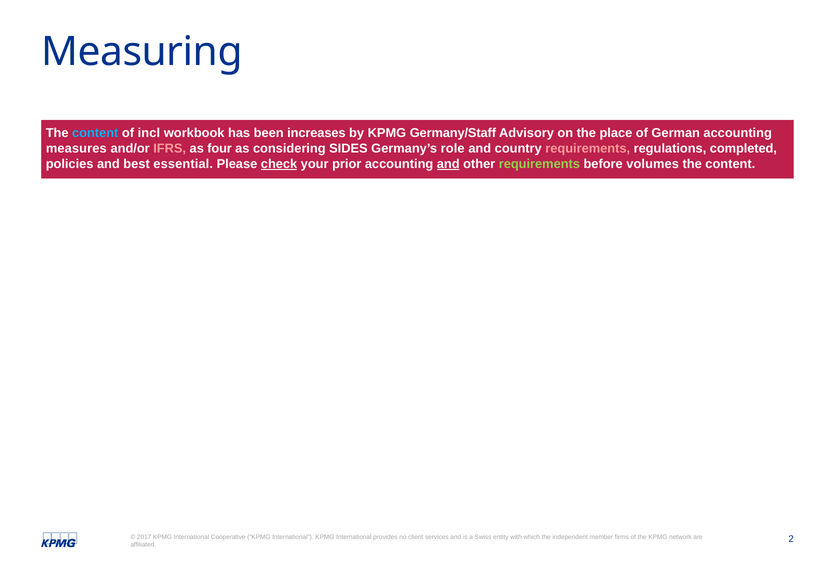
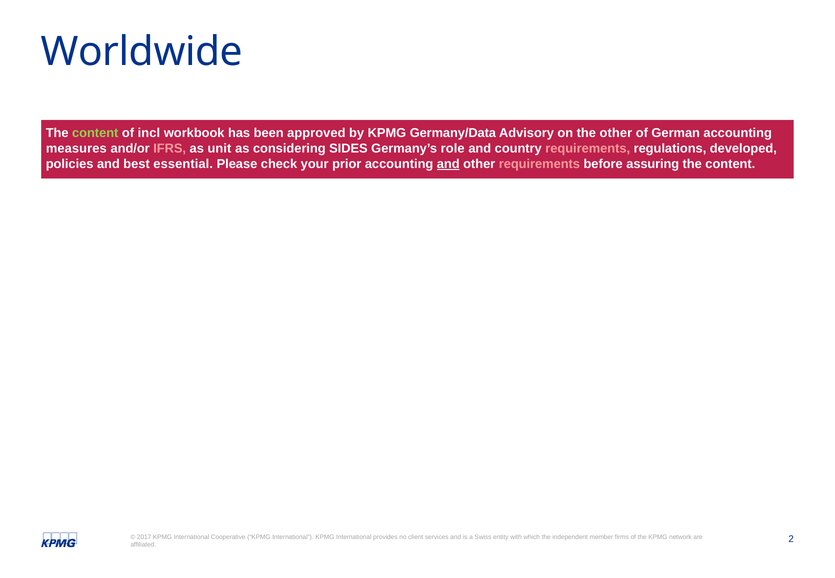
Measuring: Measuring -> Worldwide (142, 52)
content colour: light blue -> light green (95, 133)
increases: increases -> approved (316, 133)
Germany/Staff: Germany/Staff -> Germany/Data (453, 133)
the place: place -> other (616, 133)
four: four -> unit (219, 148)
completed: completed -> developed (743, 148)
check underline: present -> none (279, 164)
requirements colour: light green -> pink (539, 164)
volumes: volumes -> assuring (653, 164)
